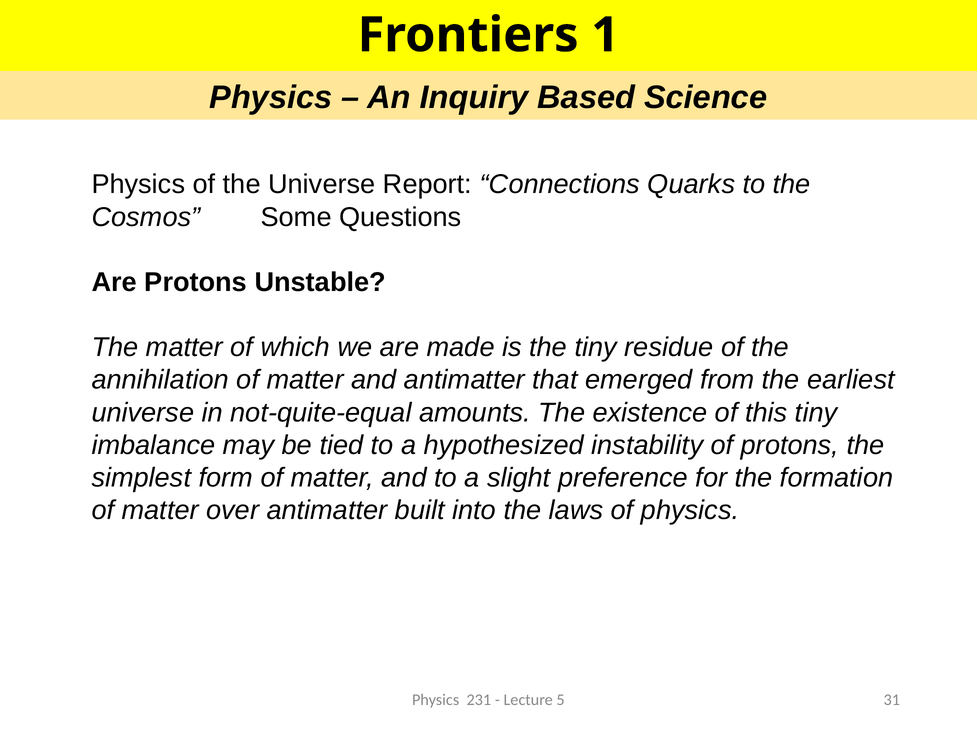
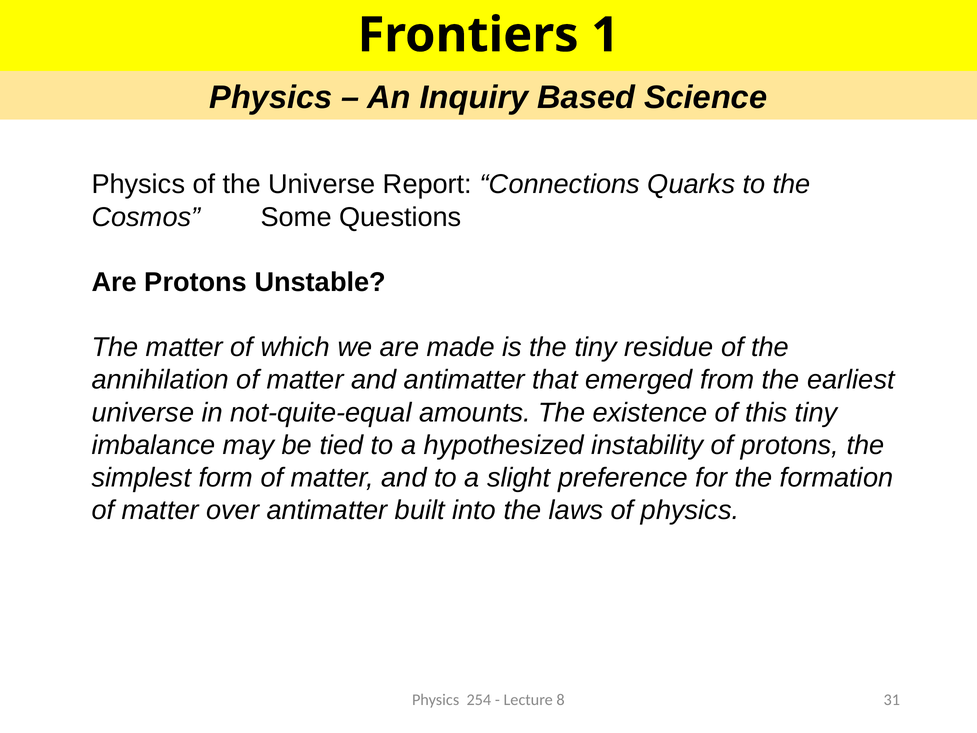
231: 231 -> 254 (479, 700)
5: 5 -> 8 (561, 700)
